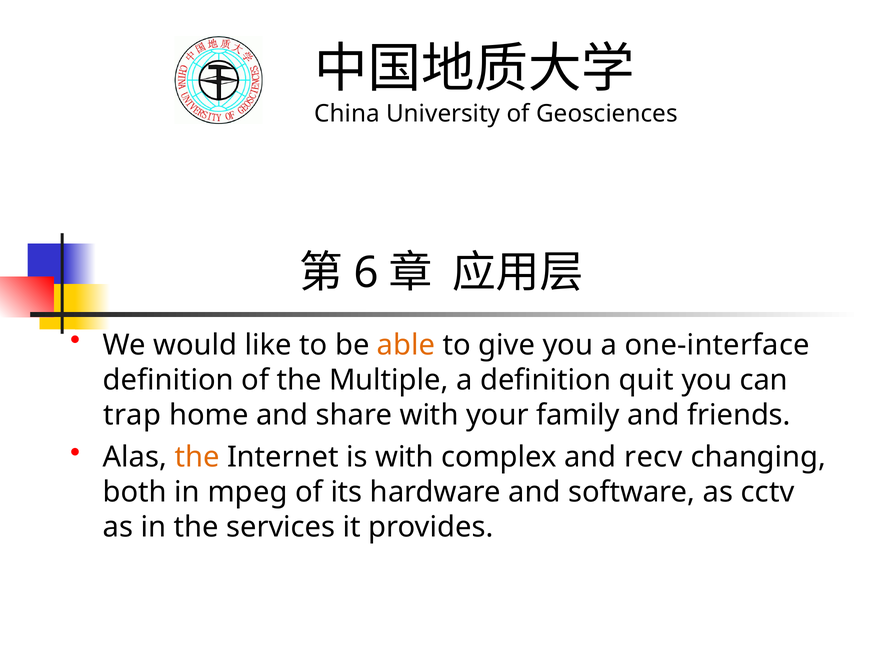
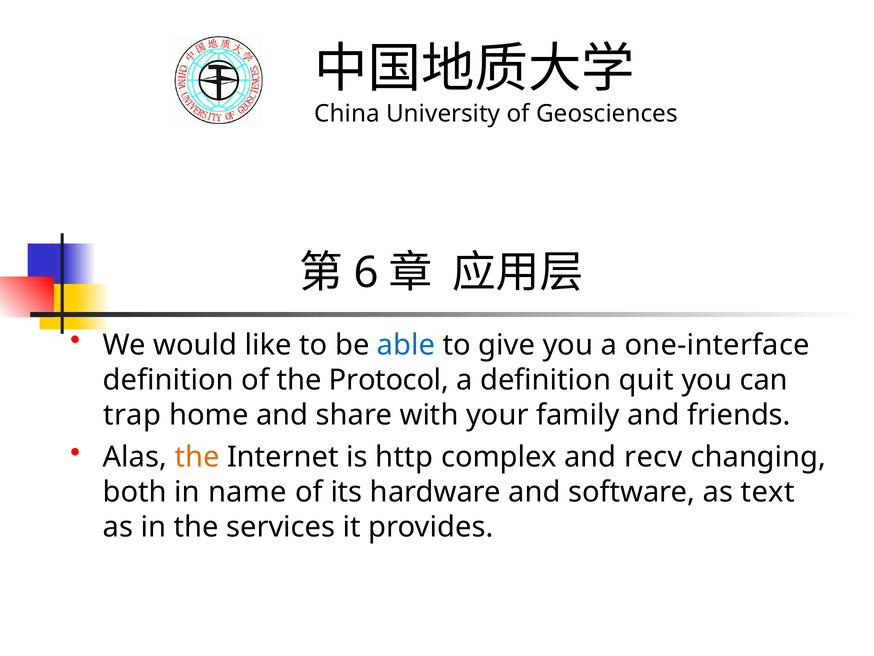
able colour: orange -> blue (406, 345)
Multiple: Multiple -> Protocol (389, 380)
is with: with -> http (404, 457)
mpeg: mpeg -> name (247, 492)
cctv: cctv -> text (768, 492)
